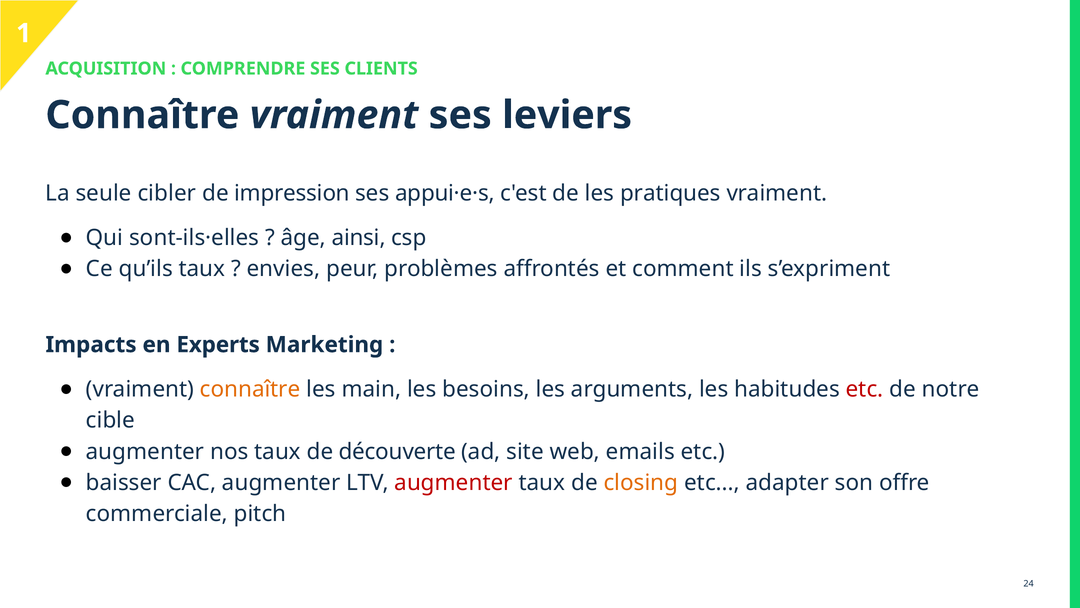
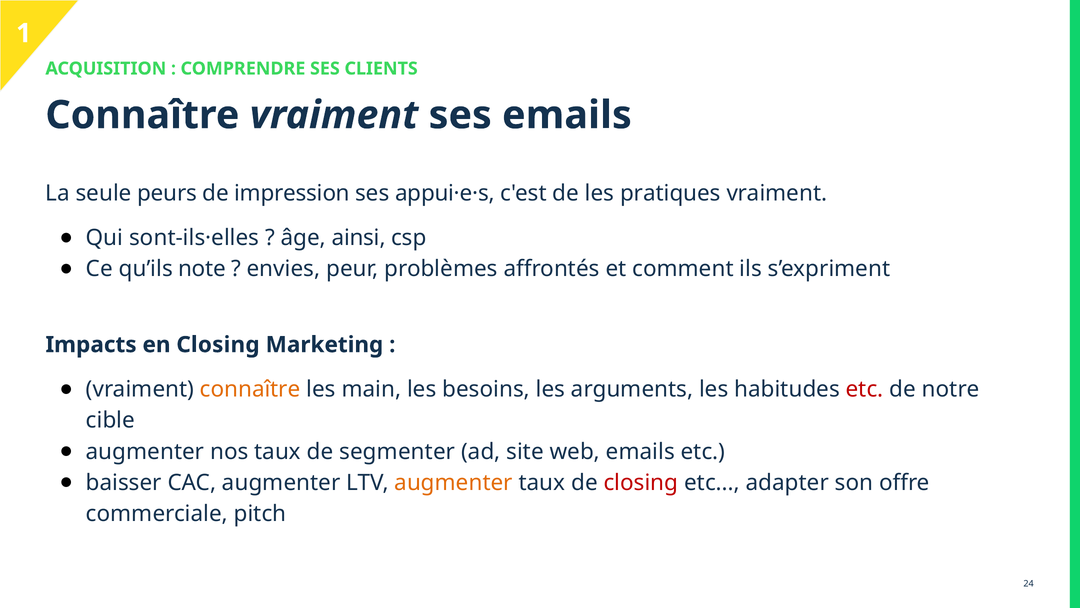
ses leviers: leviers -> emails (567, 115)
cibler: cibler -> peurs (167, 193)
qu’ils taux: taux -> note (202, 269)
en Experts: Experts -> Closing (218, 345)
découverte: découverte -> segmenter (397, 451)
augmenter colour: red -> orange (454, 482)
closing colour: orange -> red (641, 482)
